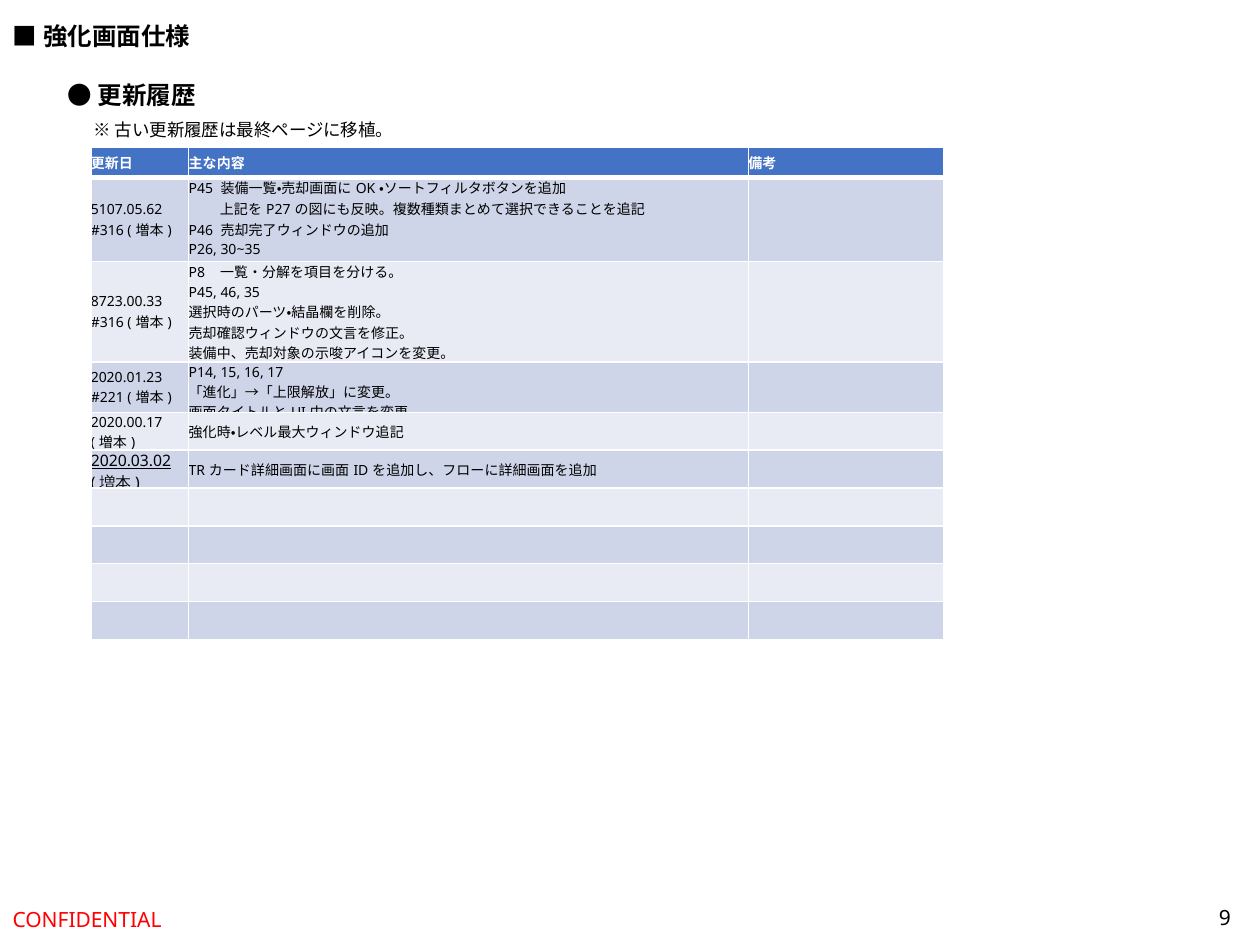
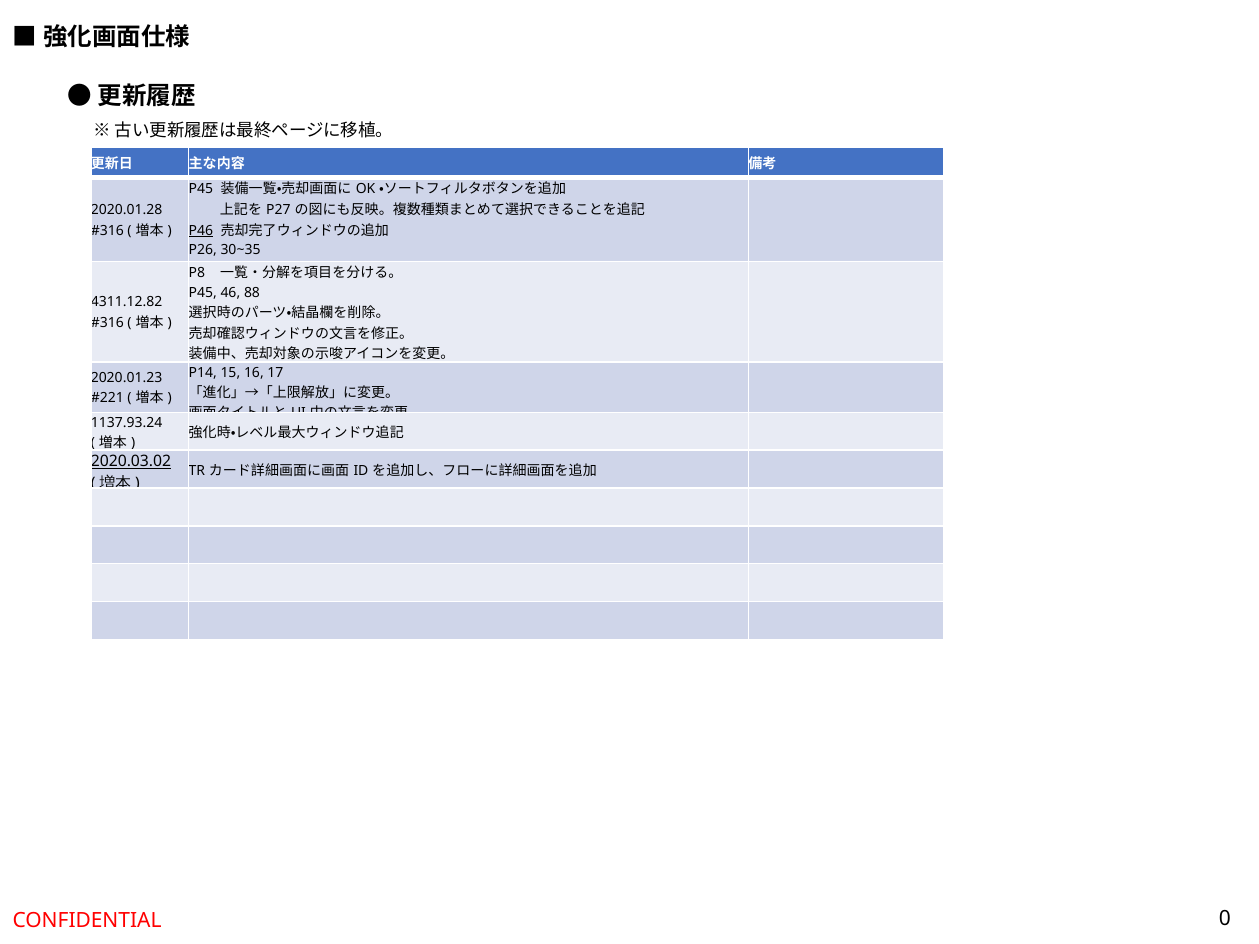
5107.05.62: 5107.05.62 -> 2020.01.28 (127, 210)
P46 underline: none -> present (201, 231)
35: 35 -> 88 (252, 293)
8723.00.33: 8723.00.33 -> 4311.12.82 (127, 302)
2020.00.17: 2020.00.17 -> 1137.93.24 (127, 423)
9: 9 -> 0 (1225, 919)
